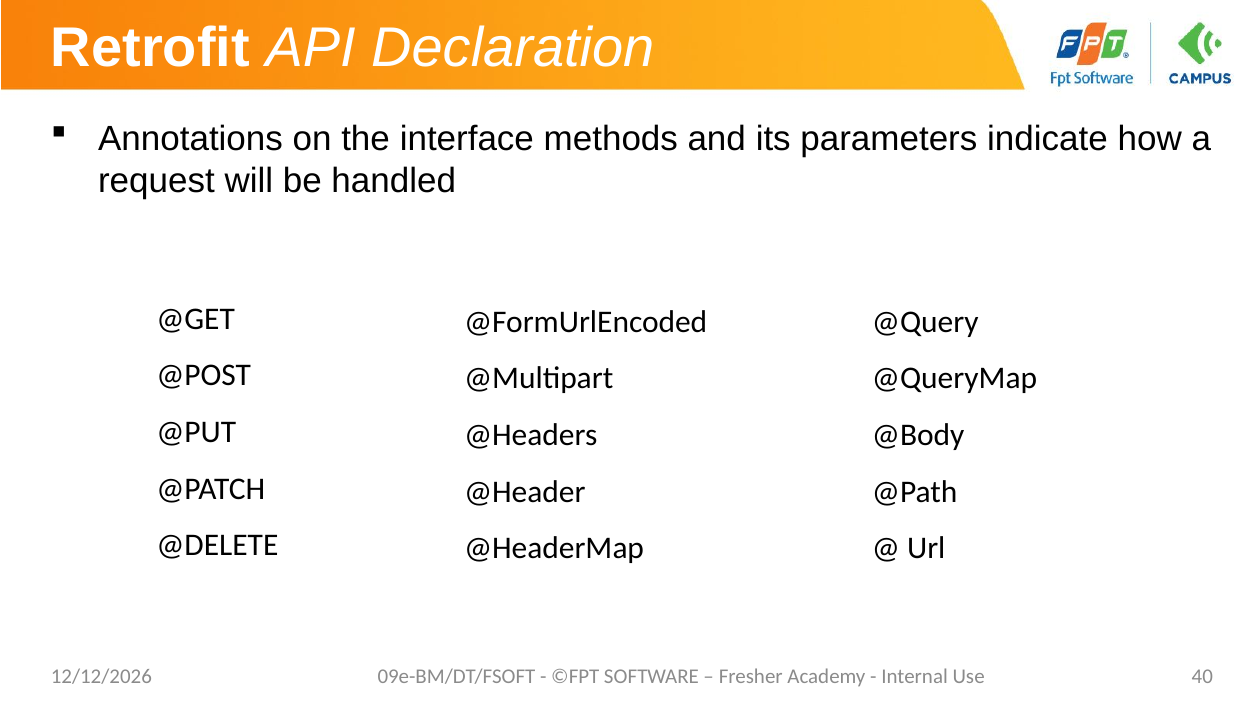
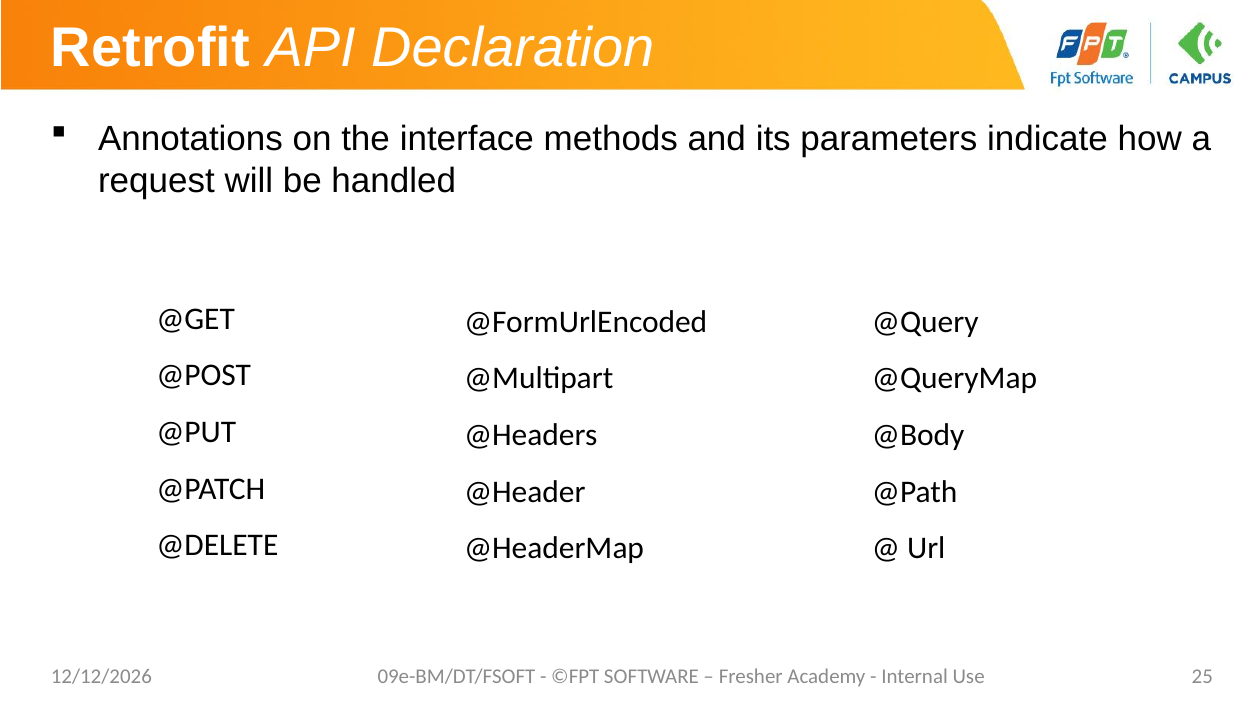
40: 40 -> 25 (1202, 676)
